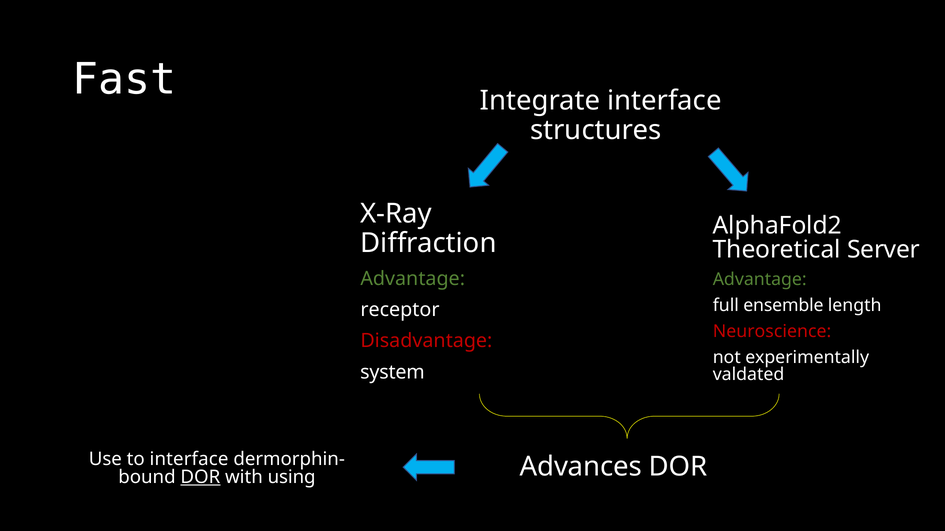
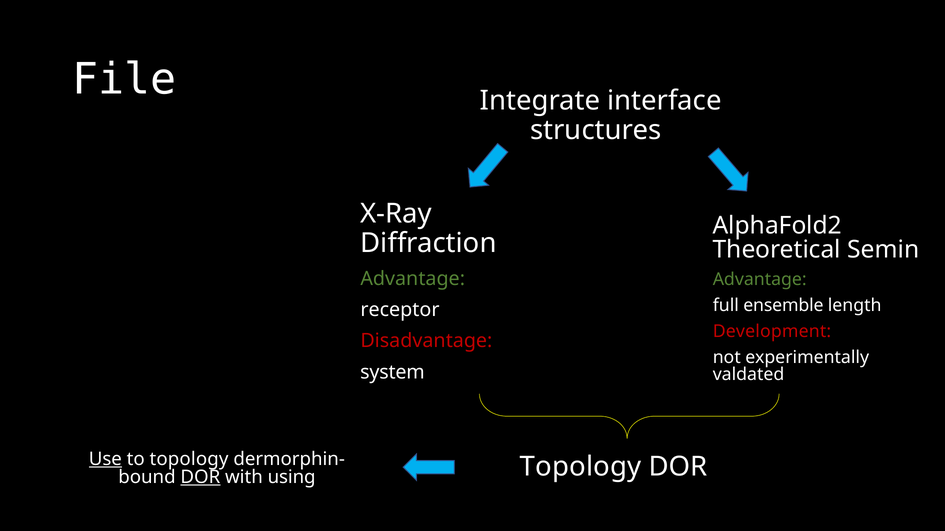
Fast: Fast -> File (124, 79)
Server: Server -> Semin (883, 250)
Neuroscience: Neuroscience -> Development (772, 332)
Use underline: none -> present (105, 459)
to interface: interface -> topology (189, 459)
Advances: Advances -> Topology (581, 467)
